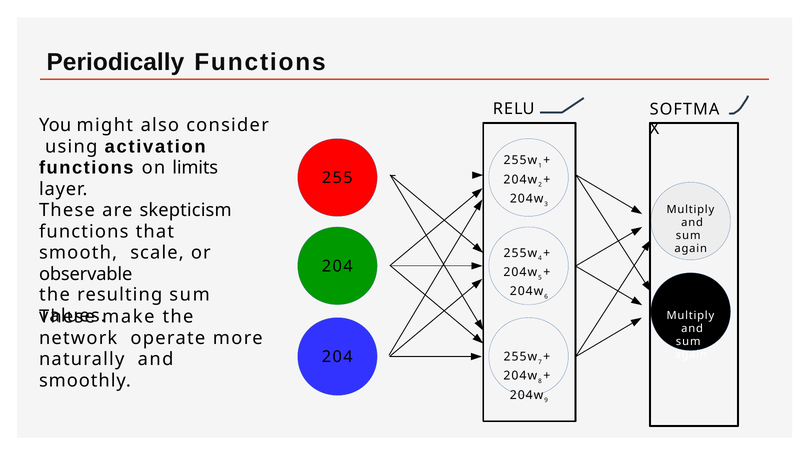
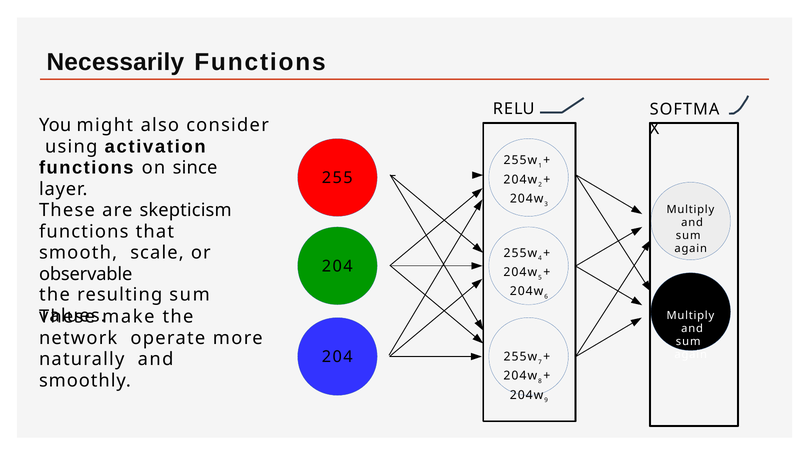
Periodically: Periodically -> Necessarily (115, 62)
limits: limits -> since (195, 168)
